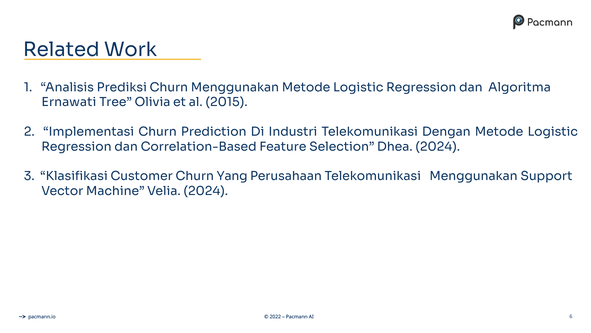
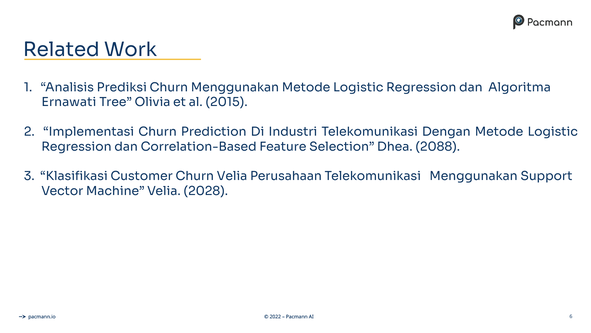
Dhea 2024: 2024 -> 2088 (438, 146)
Churn Yang: Yang -> Velia (232, 176)
Velia 2024: 2024 -> 2028 (206, 191)
